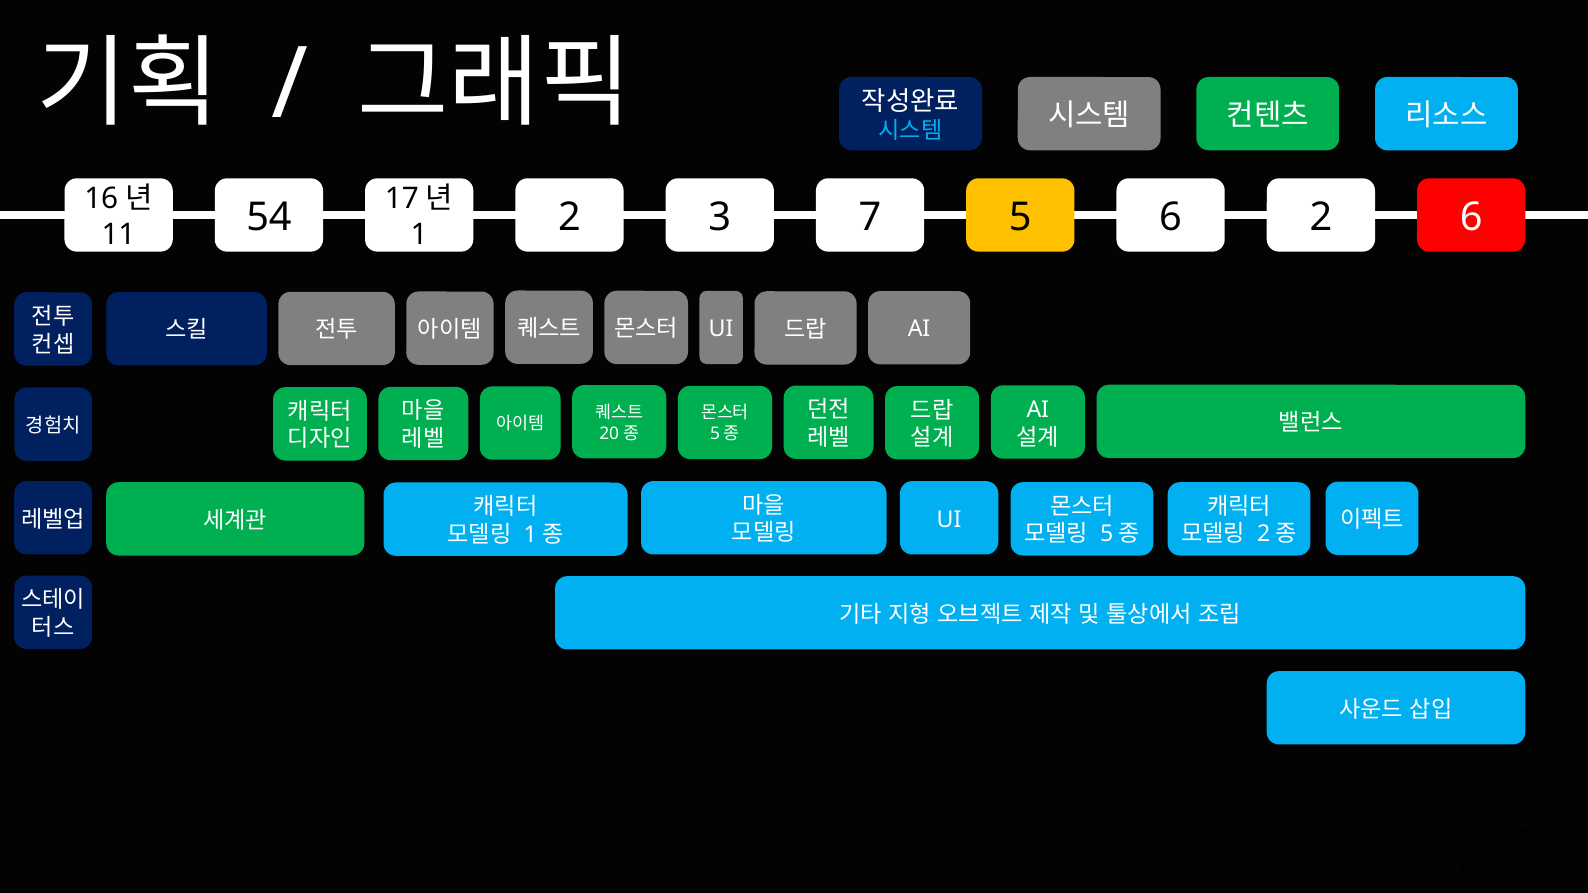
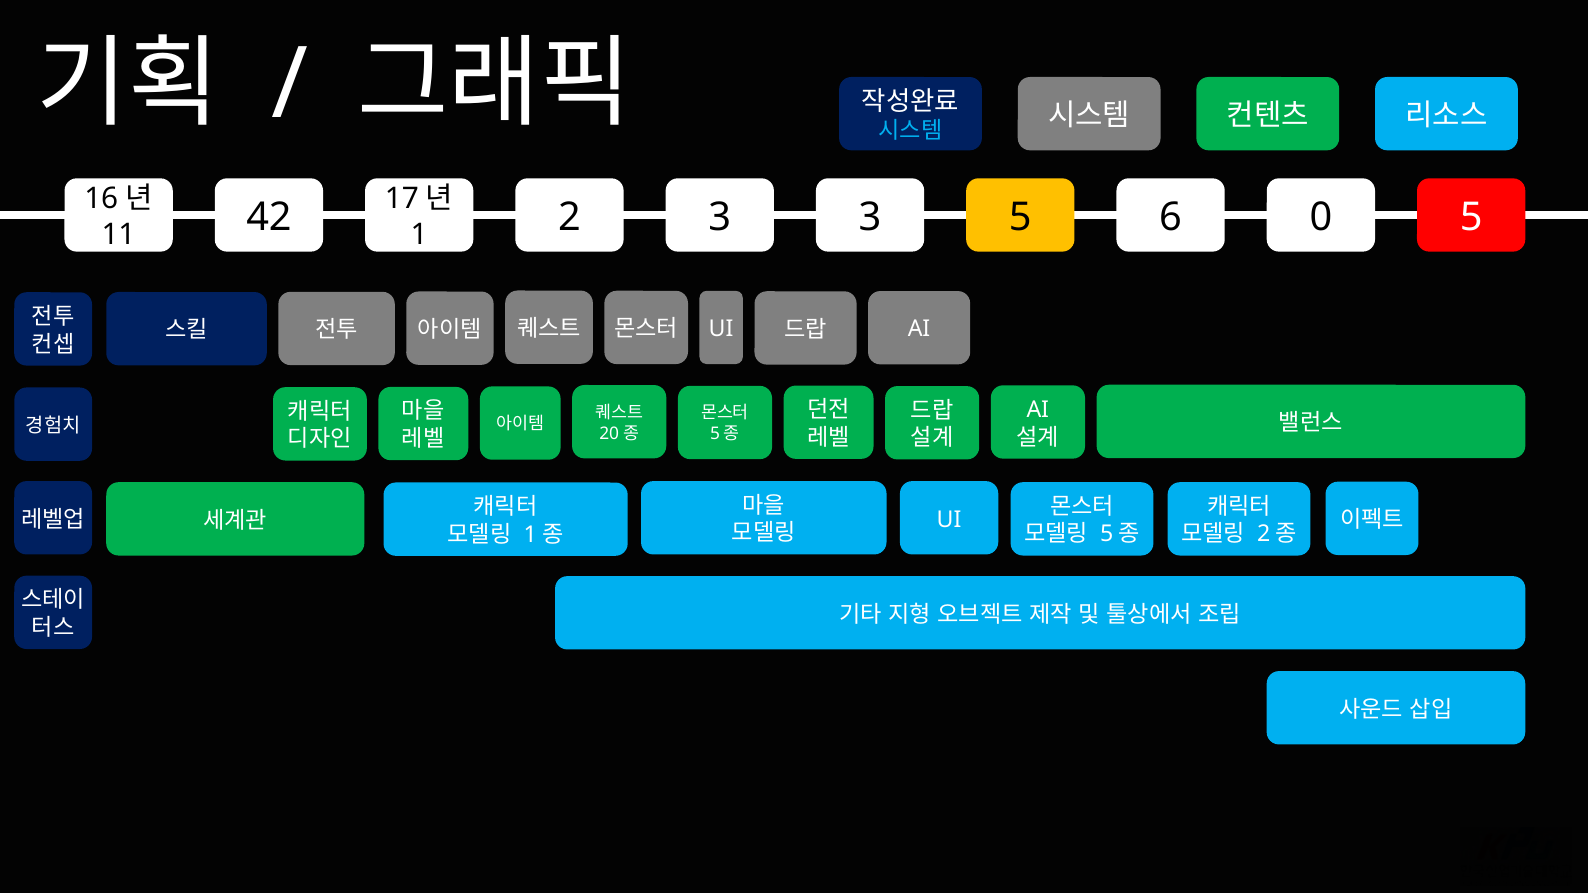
3 7: 7 -> 3 (870, 218)
6 2: 2 -> 0 (1321, 218)
5 6: 6 -> 5 (1471, 218)
54: 54 -> 42 (269, 218)
